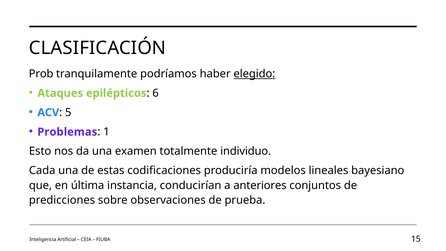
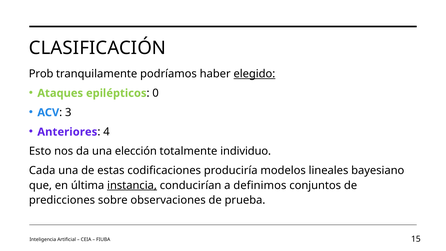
6: 6 -> 0 (156, 93)
5: 5 -> 3 (68, 112)
Problemas: Problemas -> Anteriores (67, 132)
1: 1 -> 4 (106, 132)
examen: examen -> elección (136, 151)
instancia underline: none -> present (132, 185)
anteriores: anteriores -> definimos (260, 185)
